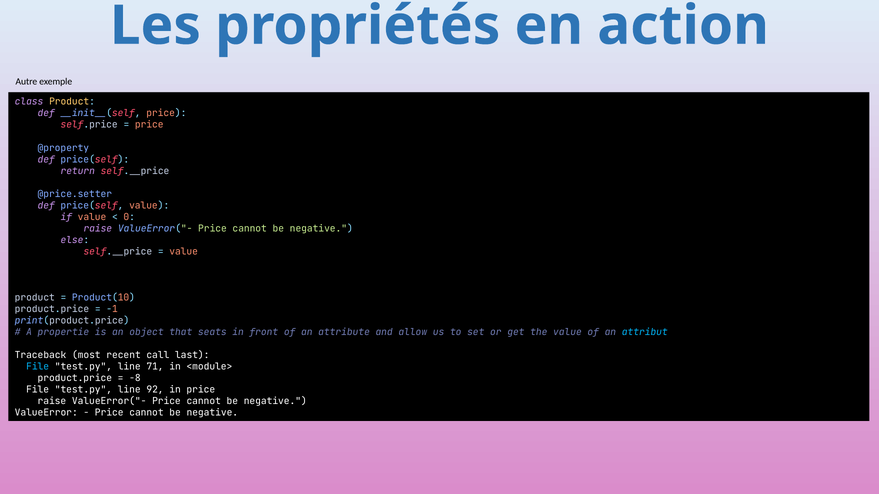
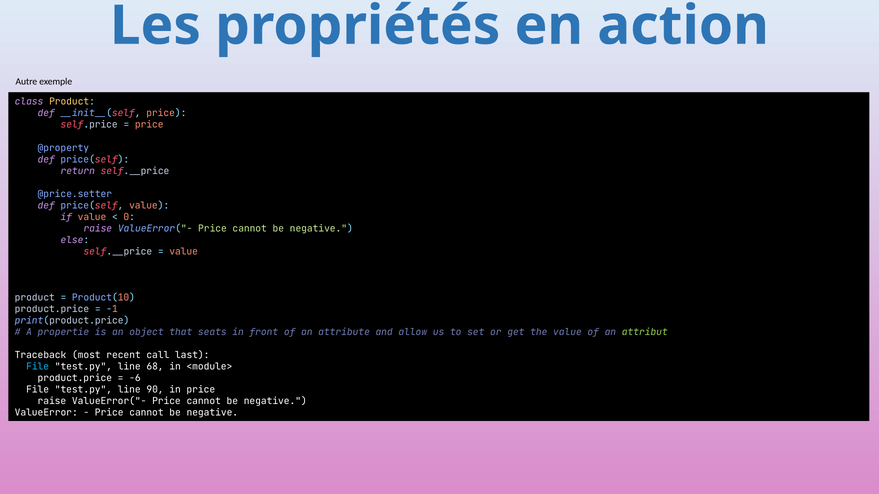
attribut colour: light blue -> light green (645, 332)
71: 71 -> 68 (155, 367)
-8: -8 -> -6 (135, 378)
92: 92 -> 90 (155, 390)
